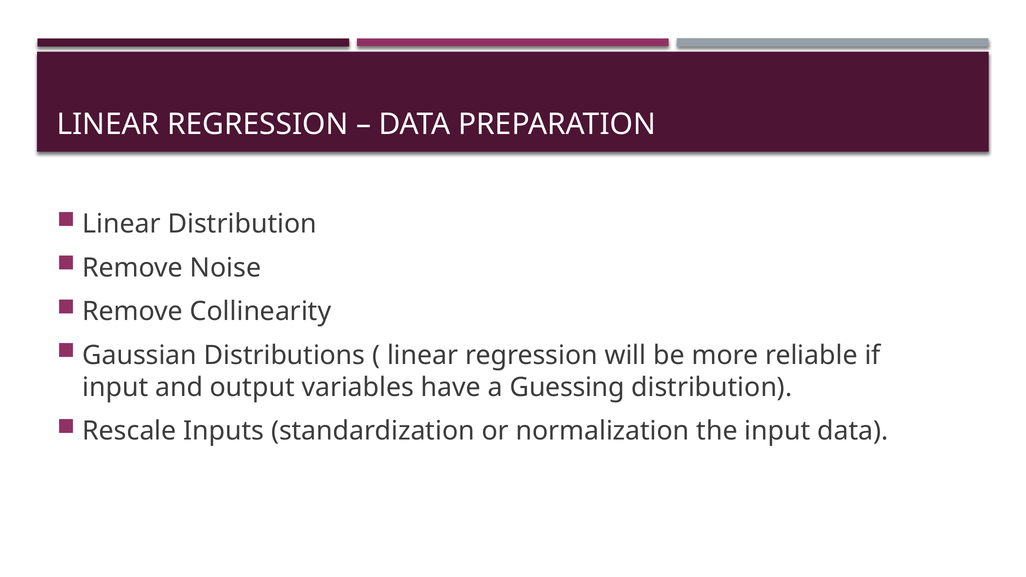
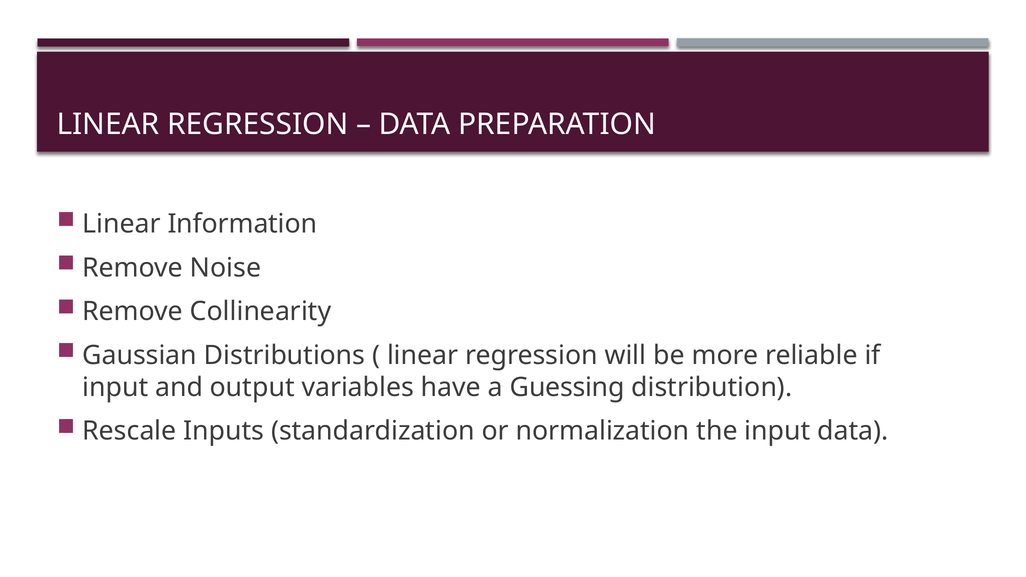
Linear Distribution: Distribution -> Information (242, 224)
